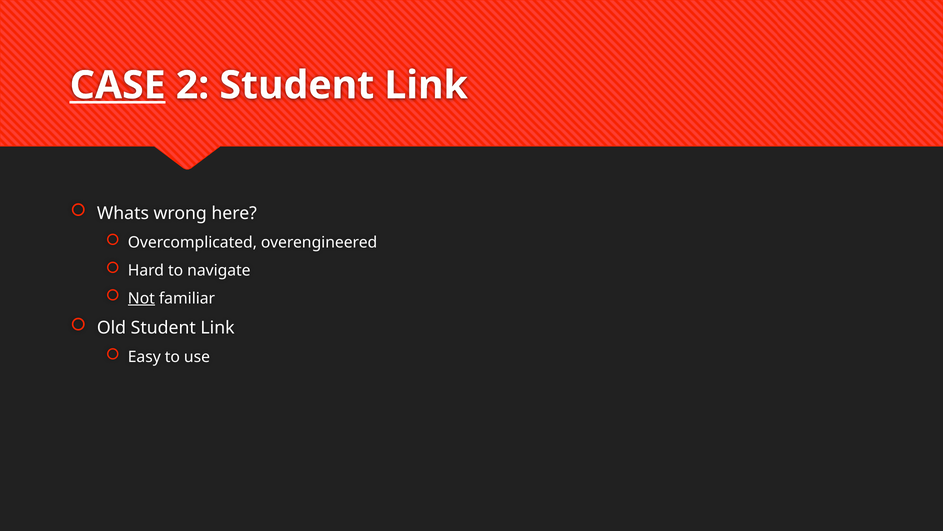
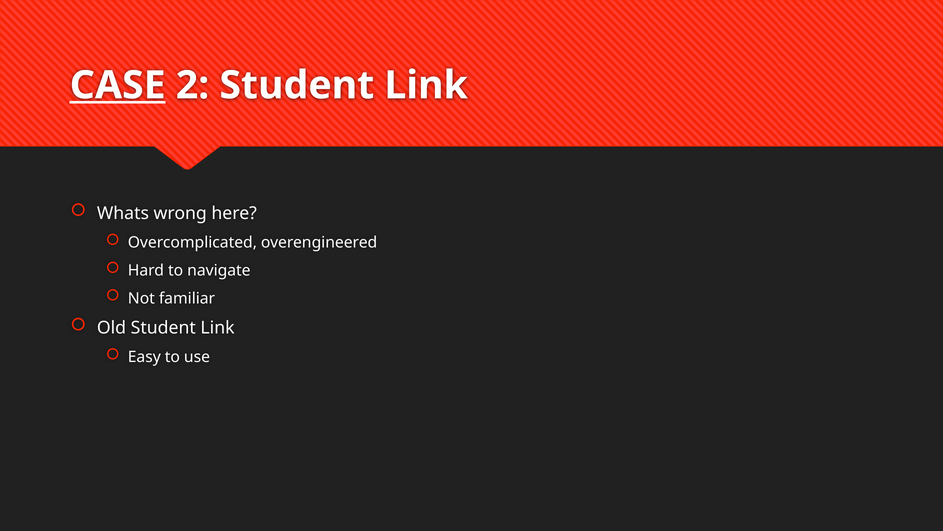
Not underline: present -> none (141, 298)
